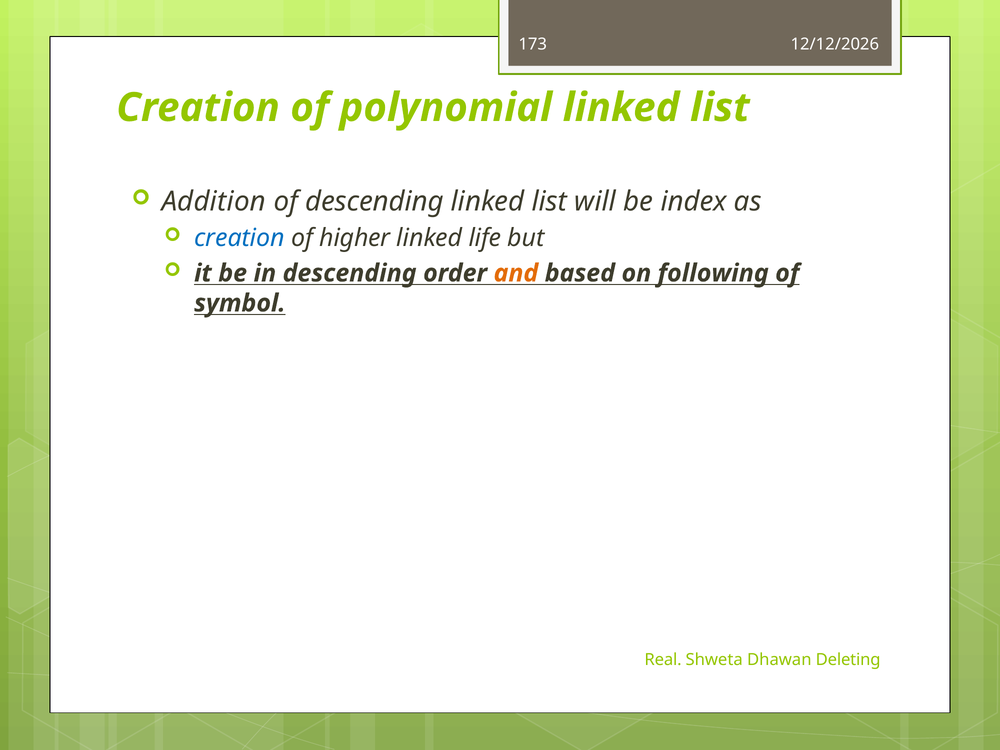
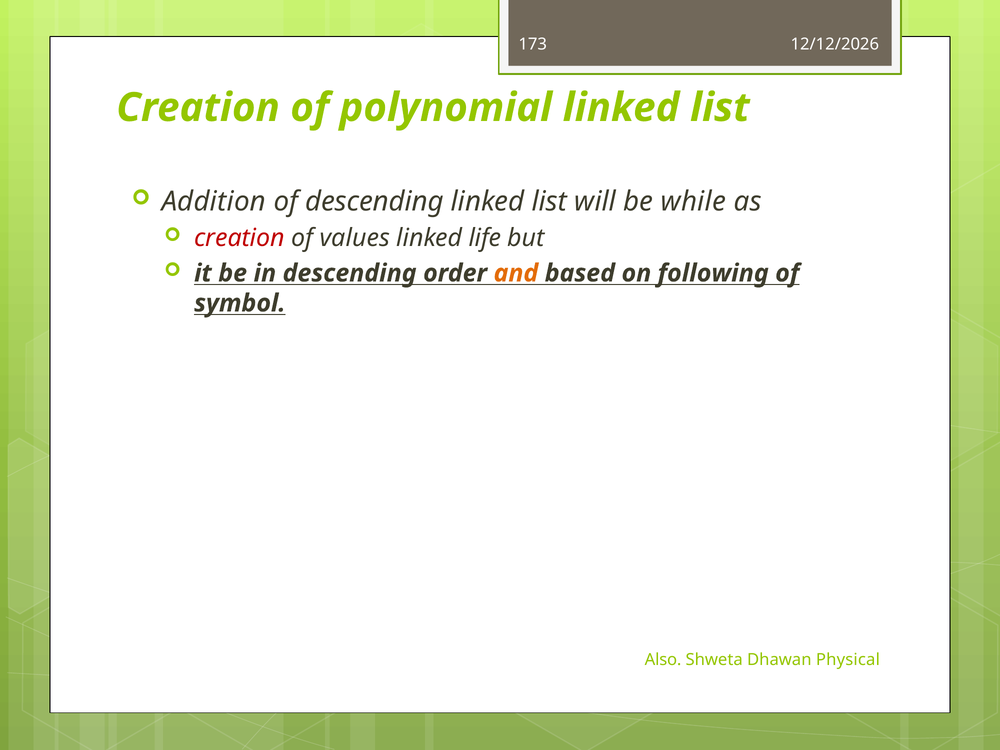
index: index -> while (693, 202)
creation colour: blue -> red (239, 238)
higher: higher -> values (355, 238)
Real: Real -> Also (663, 660)
Deleting: Deleting -> Physical (848, 660)
